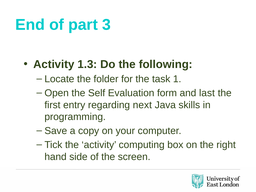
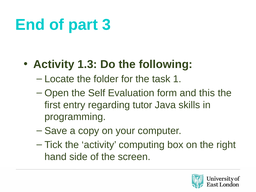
last: last -> this (207, 93)
next: next -> tutor (142, 105)
